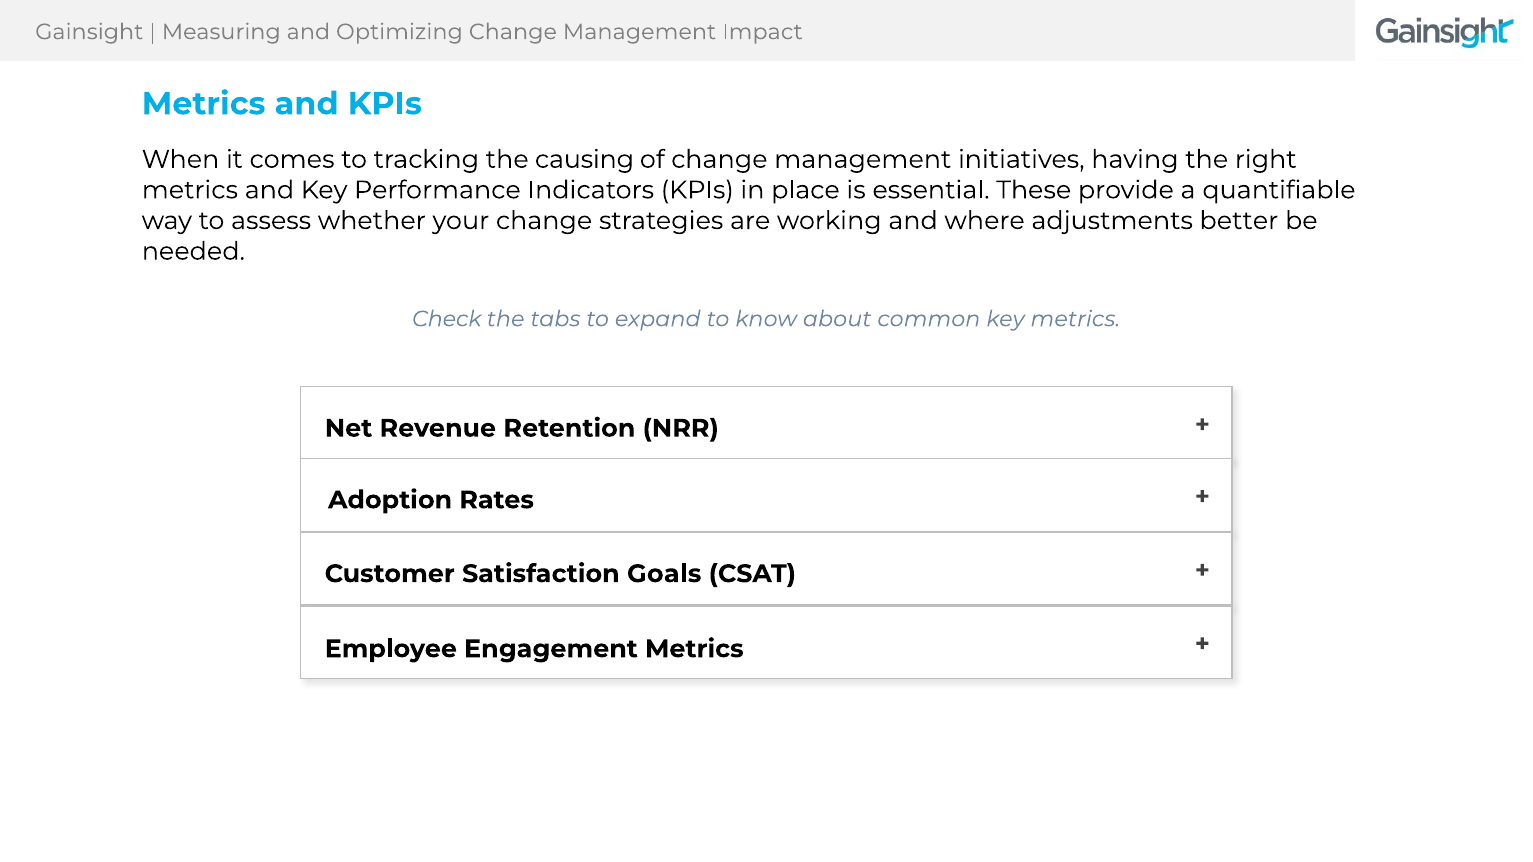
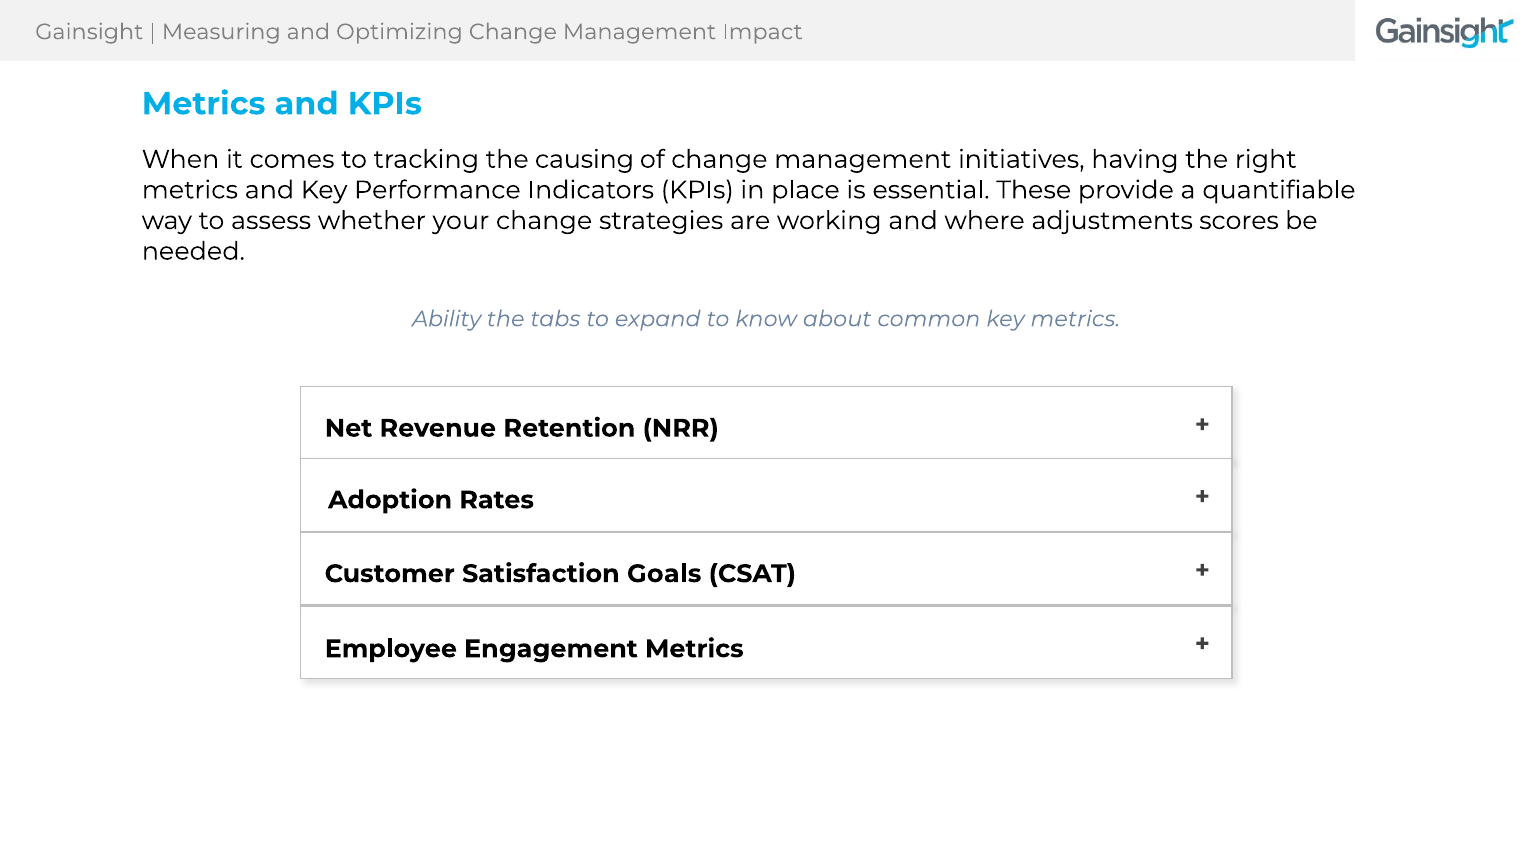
better: better -> scores (1239, 221)
Check: Check -> Ability (447, 319)
